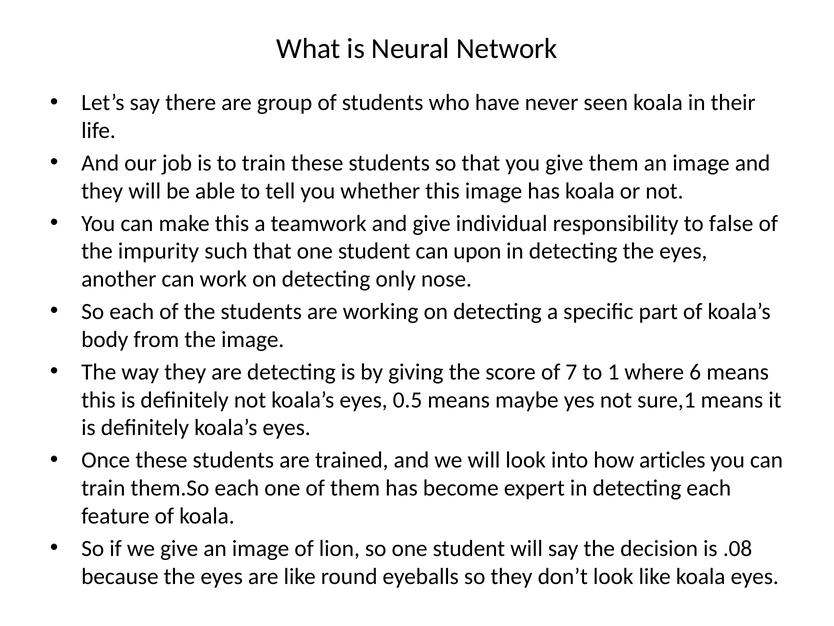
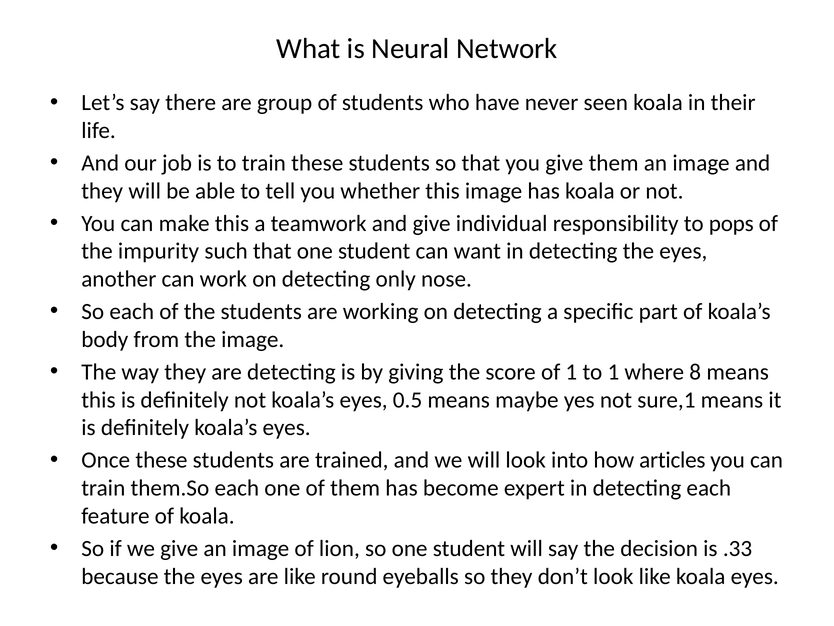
false: false -> pops (731, 223)
upon: upon -> want (477, 251)
of 7: 7 -> 1 (571, 372)
6: 6 -> 8 (695, 372)
.08: .08 -> .33 (738, 548)
